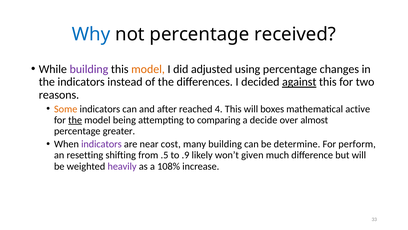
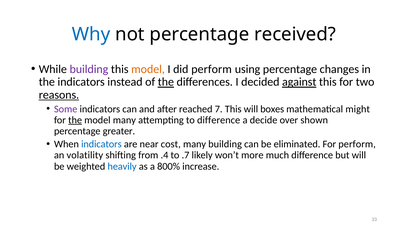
did adjusted: adjusted -> perform (212, 69)
the underline: none -> present (166, 82)
reasons underline: none -> present (59, 95)
Some colour: orange -> purple (66, 109)
4: 4 -> 7 (219, 109)
active: active -> might (358, 109)
model being: being -> many (124, 120)
to comparing: comparing -> difference (219, 120)
almost: almost -> shown (314, 120)
indicators colour: purple -> blue (101, 144)
determine: determine -> eliminated (297, 144)
resetting: resetting -> volatility (85, 155)
.5: .5 -> .4 (164, 155)
.9: .9 -> .7 (185, 155)
given: given -> more (252, 155)
heavily colour: purple -> blue (122, 166)
108%: 108% -> 800% (169, 166)
